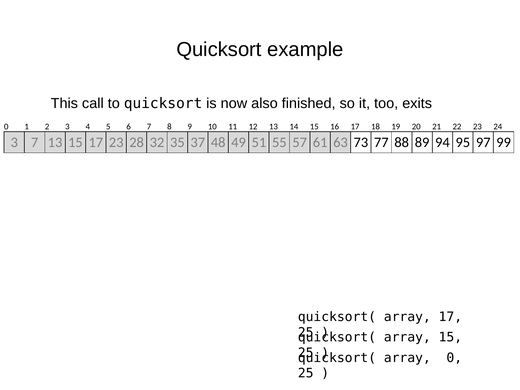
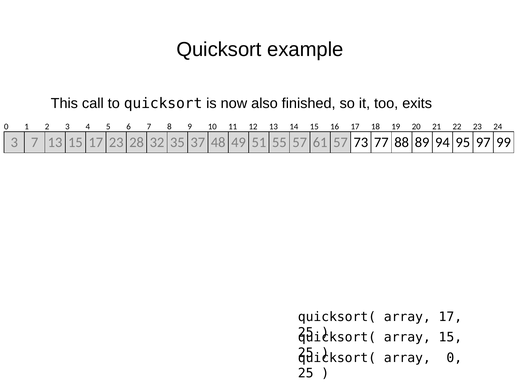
61 63: 63 -> 57 (340, 142)
